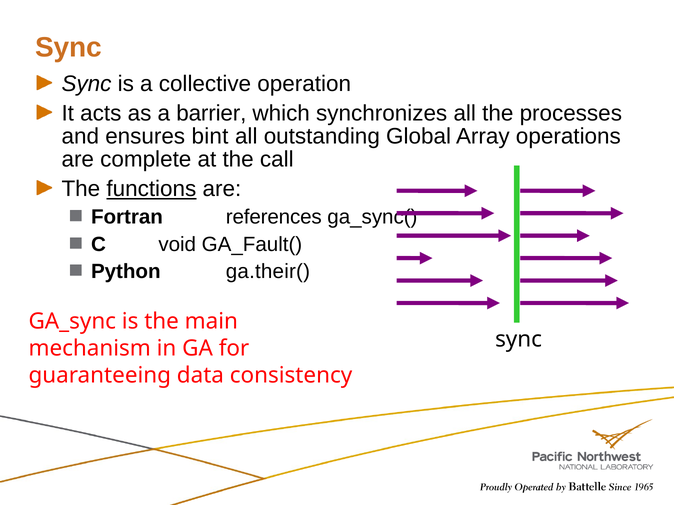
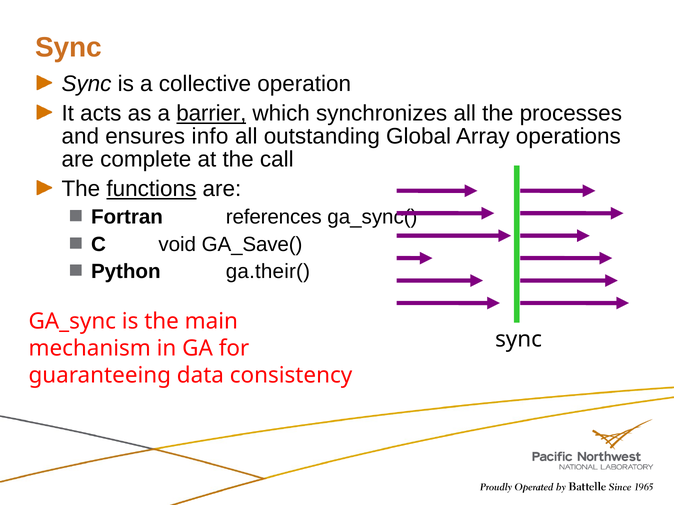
barrier underline: none -> present (211, 114)
bint: bint -> info (210, 137)
GA_Fault(: GA_Fault( -> GA_Save( (252, 244)
